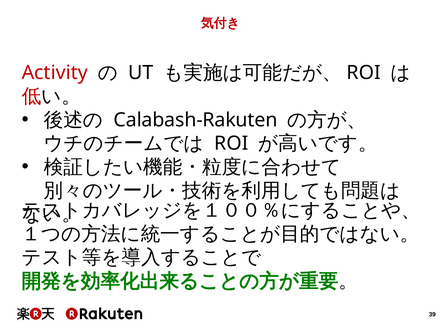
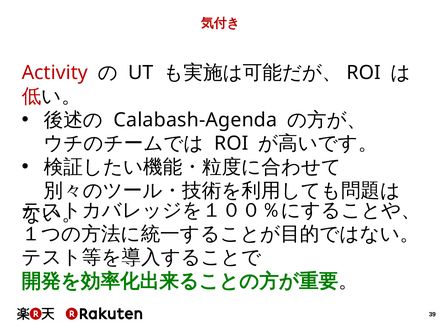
Calabash-Rakuten: Calabash-Rakuten -> Calabash-Agenda (195, 120)
